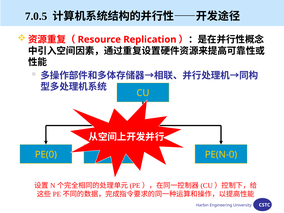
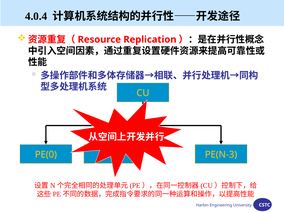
7.0.5: 7.0.5 -> 4.0.4 (36, 16)
PE(N-0: PE(N-0 -> PE(N-3 (221, 155)
